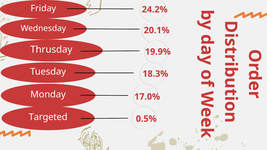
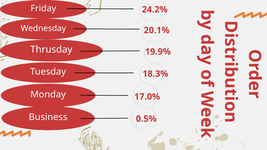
Targeted: Targeted -> Business (48, 117)
